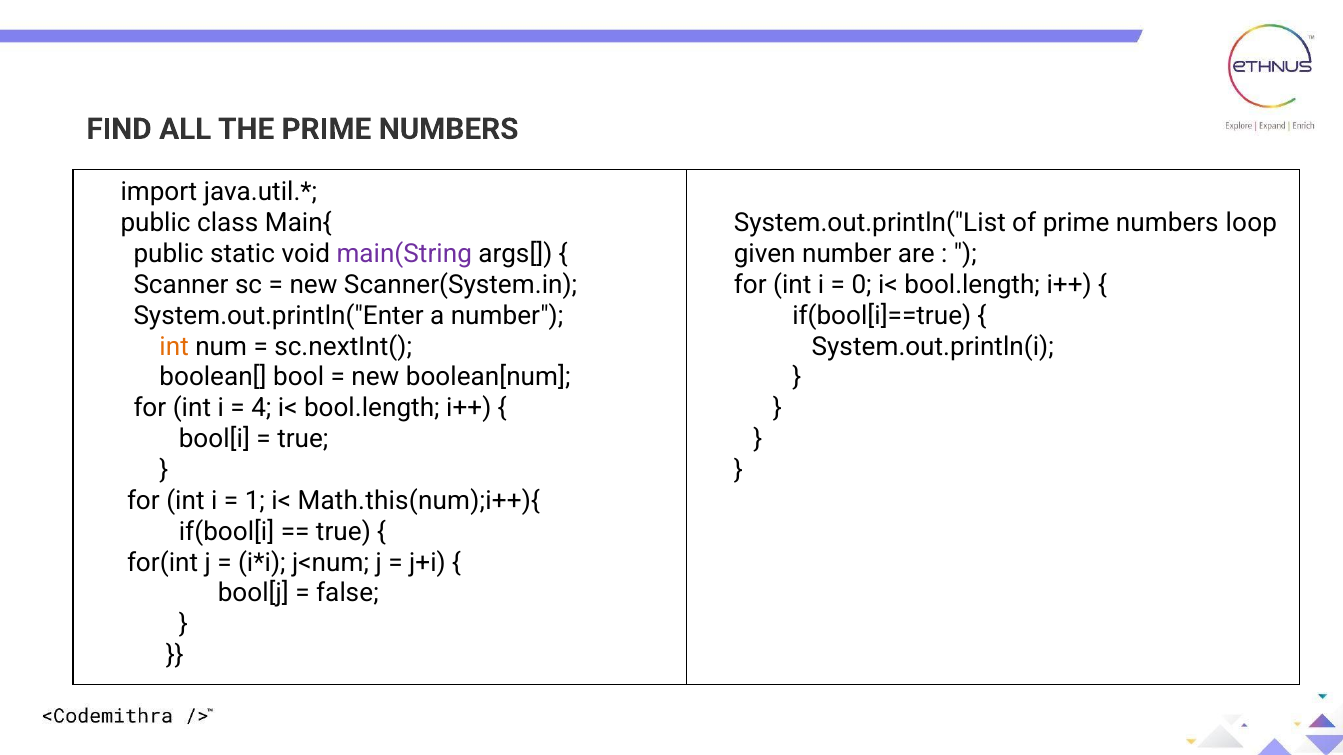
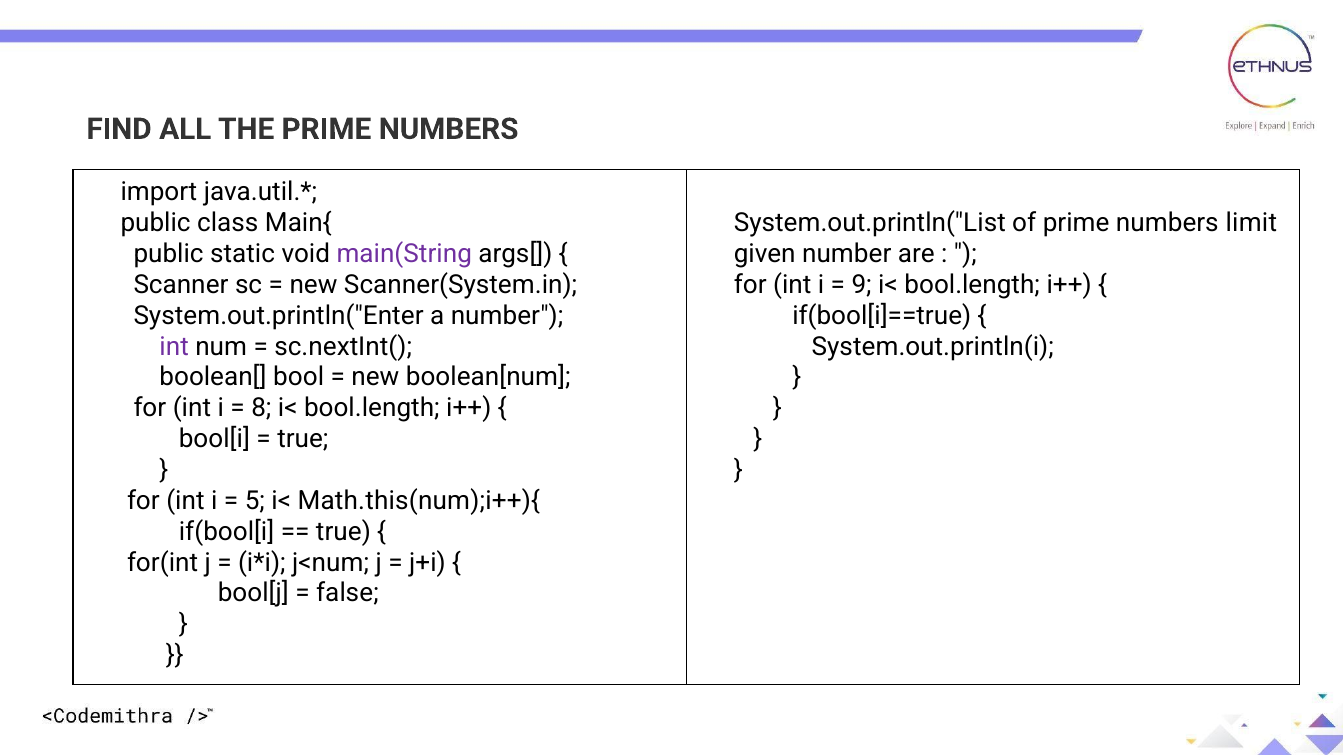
loop: loop -> limit (1251, 223)
0: 0 -> 9 (862, 285)
int colour: orange -> purple (174, 347)
4: 4 -> 8 (261, 408)
1: 1 -> 5 (255, 501)
